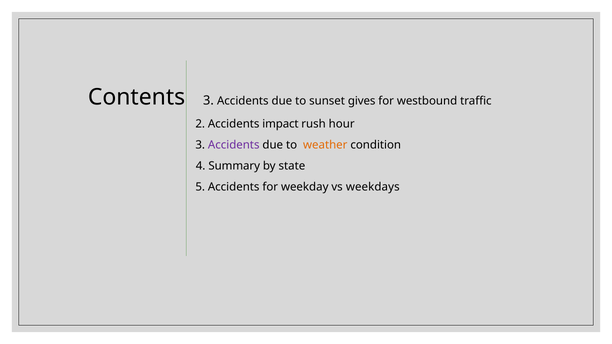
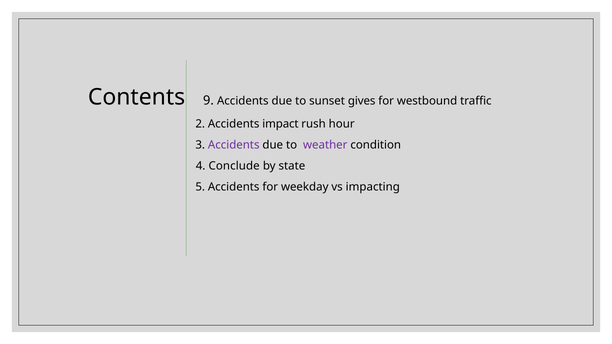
Contents 3: 3 -> 9 (208, 101)
weather colour: orange -> purple (325, 145)
Summary: Summary -> Conclude (234, 166)
weekdays: weekdays -> impacting (373, 187)
